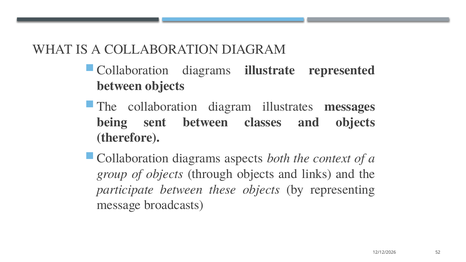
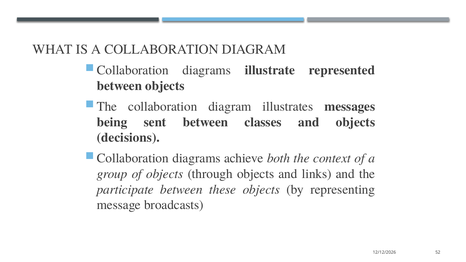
therefore: therefore -> decisions (128, 138)
aspects: aspects -> achieve (244, 158)
